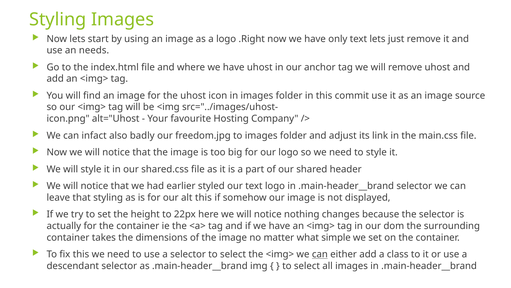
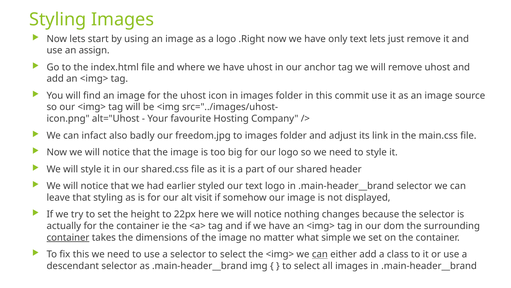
needs: needs -> assign (94, 50)
alt this: this -> visit (204, 197)
container underline: none -> present (68, 237)
